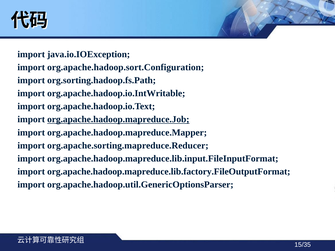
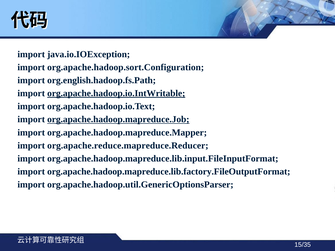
org.sorting.hadoop.fs.Path: org.sorting.hadoop.fs.Path -> org.english.hadoop.fs.Path (102, 80)
org.apache.hadoop.io.IntWritable underline: none -> present (116, 93)
org.apache.sorting.mapreduce.Reducer: org.apache.sorting.mapreduce.Reducer -> org.apache.reduce.mapreduce.Reducer (128, 146)
